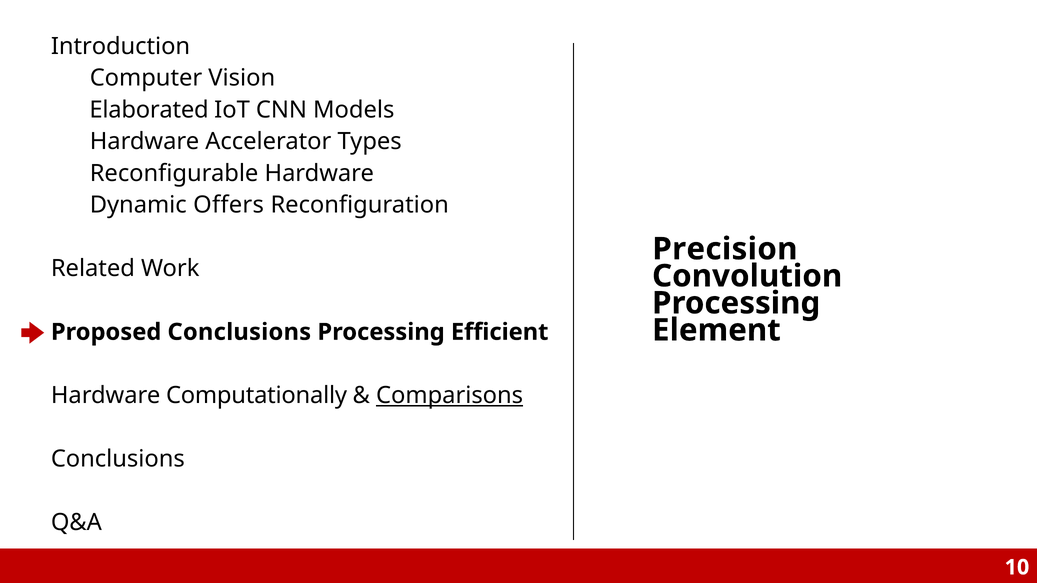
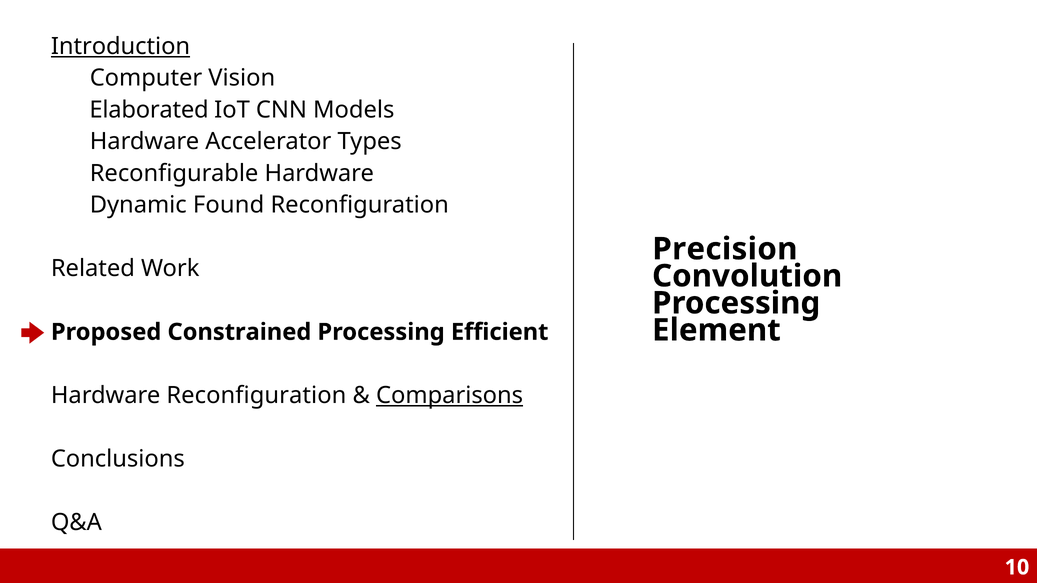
Introduction underline: none -> present (121, 46)
Offers: Offers -> Found (229, 205)
Proposed Conclusions: Conclusions -> Constrained (239, 332)
Hardware Computationally: Computationally -> Reconfiguration (256, 396)
